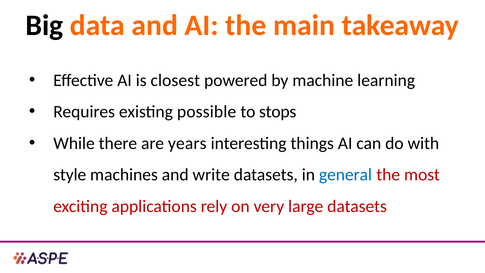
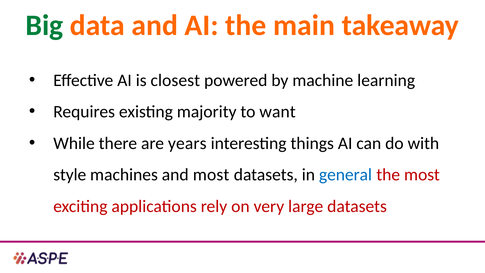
Big colour: black -> green (44, 25)
possible: possible -> majority (207, 112)
stops: stops -> want (278, 112)
and write: write -> most (211, 175)
